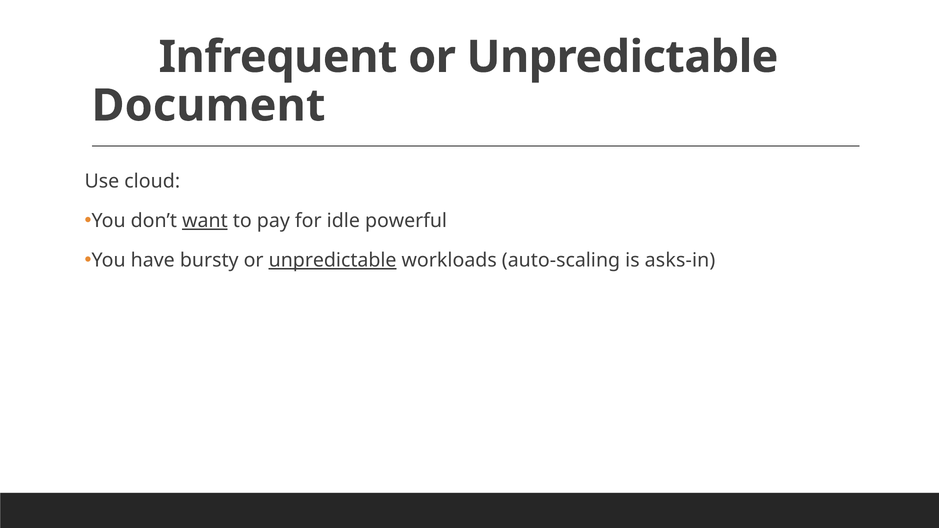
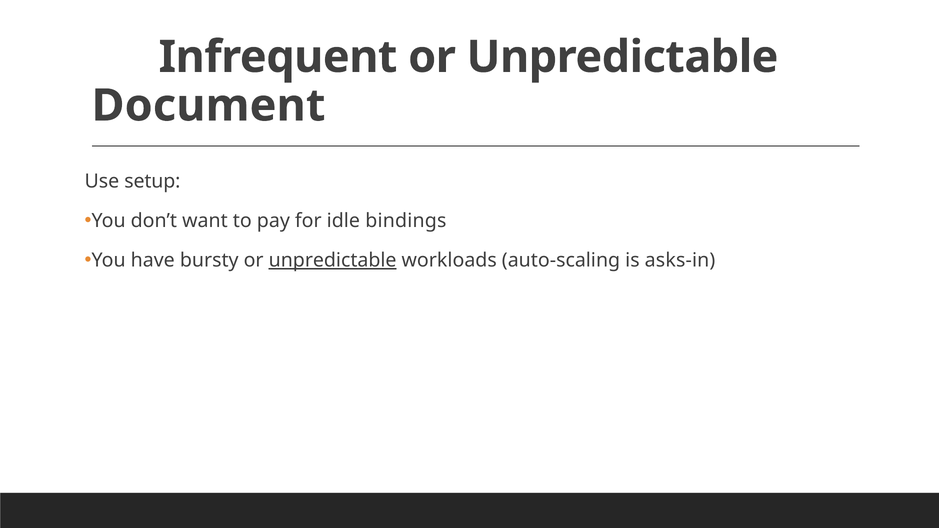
cloud: cloud -> setup (152, 181)
want underline: present -> none (205, 221)
powerful: powerful -> bindings (406, 221)
